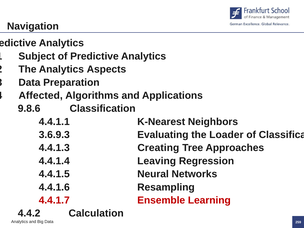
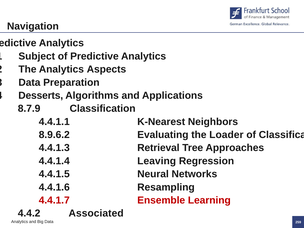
Affected: Affected -> Desserts (41, 96)
9.8.6: 9.8.6 -> 8.7.9 (29, 109)
3.6.9.3: 3.6.9.3 -> 8.9.6.2 (54, 135)
Creating: Creating -> Retrieval (158, 148)
Calculation: Calculation -> Associated (96, 213)
